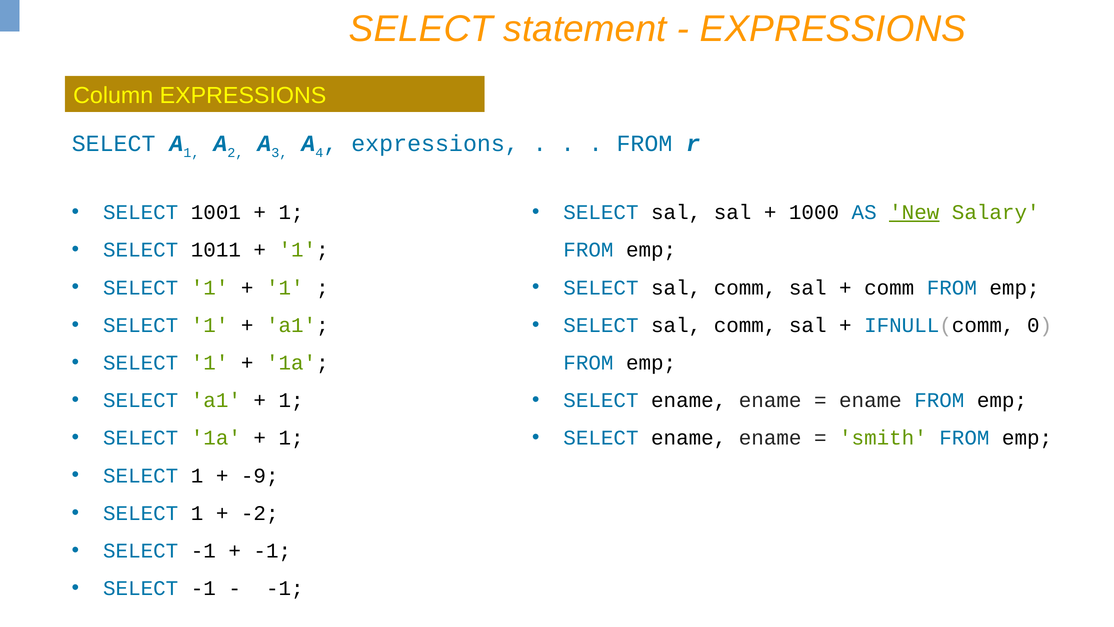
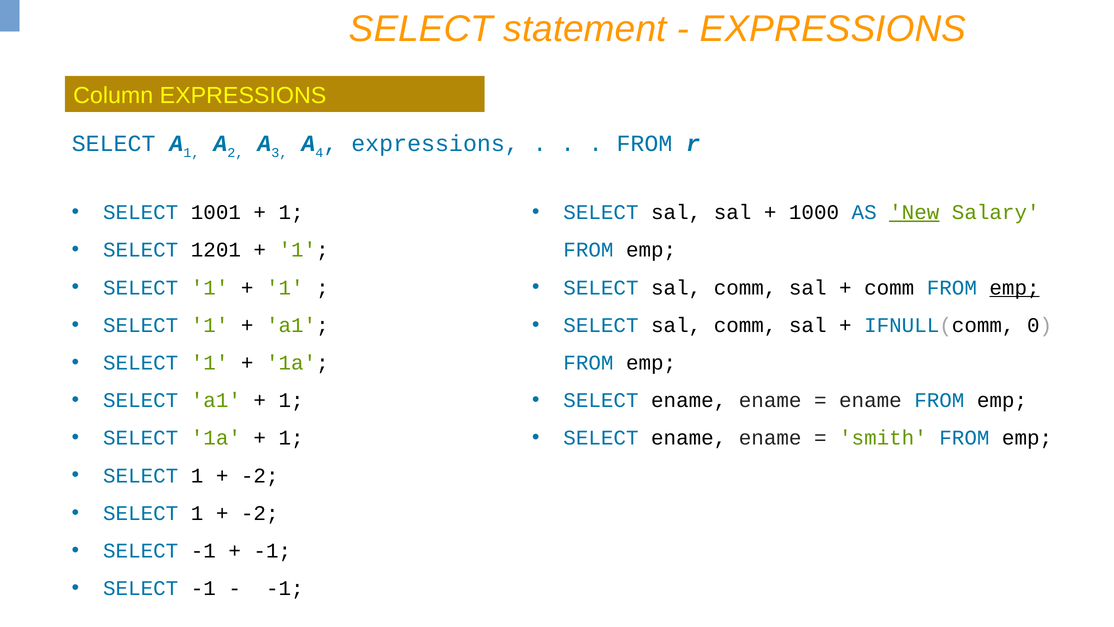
1011: 1011 -> 1201 (216, 250)
emp underline: none -> present (1015, 287)
-9: -9 -> -2 (260, 475)
